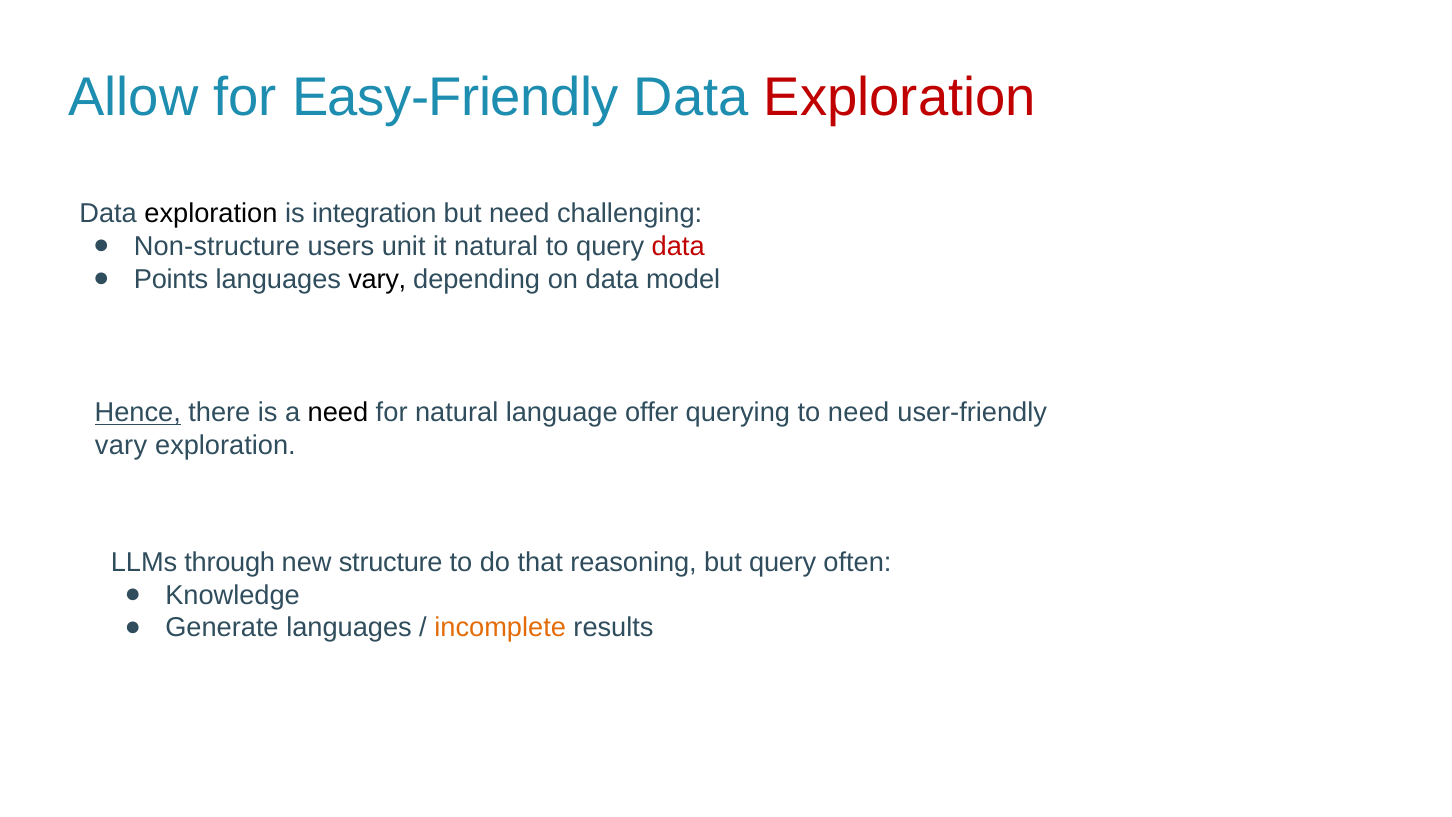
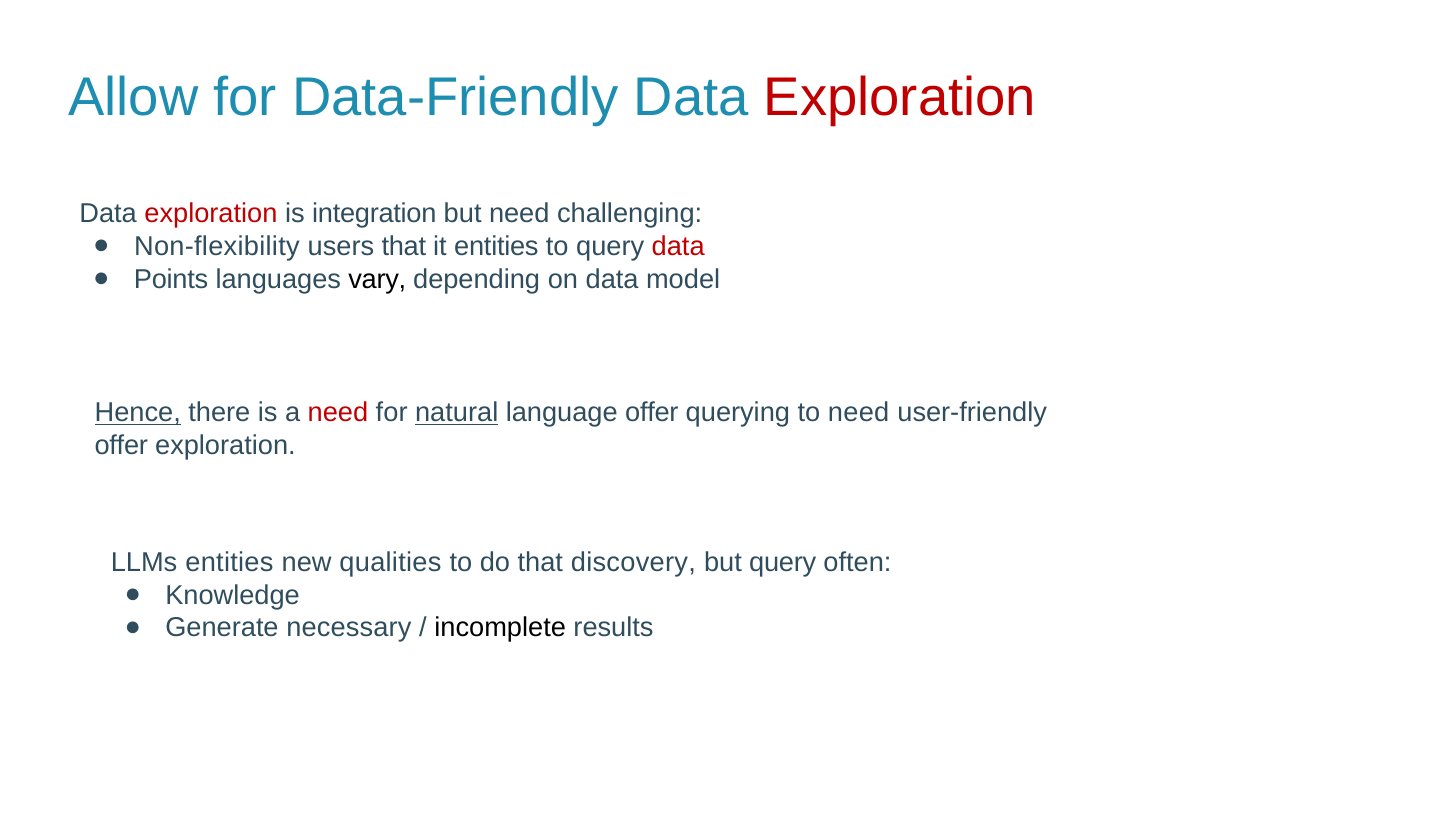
Easy-Friendly: Easy-Friendly -> Data-Friendly (455, 98)
exploration colour: black -> red (211, 214)
Non-structure: Non-structure -> Non-flexibility (217, 246)
users unit: unit -> that (404, 246)
it natural: natural -> entities (496, 246)
need colour: black -> red (338, 413)
natural underline: none -> present (457, 413)
vary: vary -> offer (121, 445)
LLMs through: through -> entities (229, 562)
structure: structure -> qualities (390, 562)
reasoning: reasoning -> discovery (633, 562)
Generate languages: languages -> necessary (349, 628)
incomplete colour: orange -> black (500, 628)
